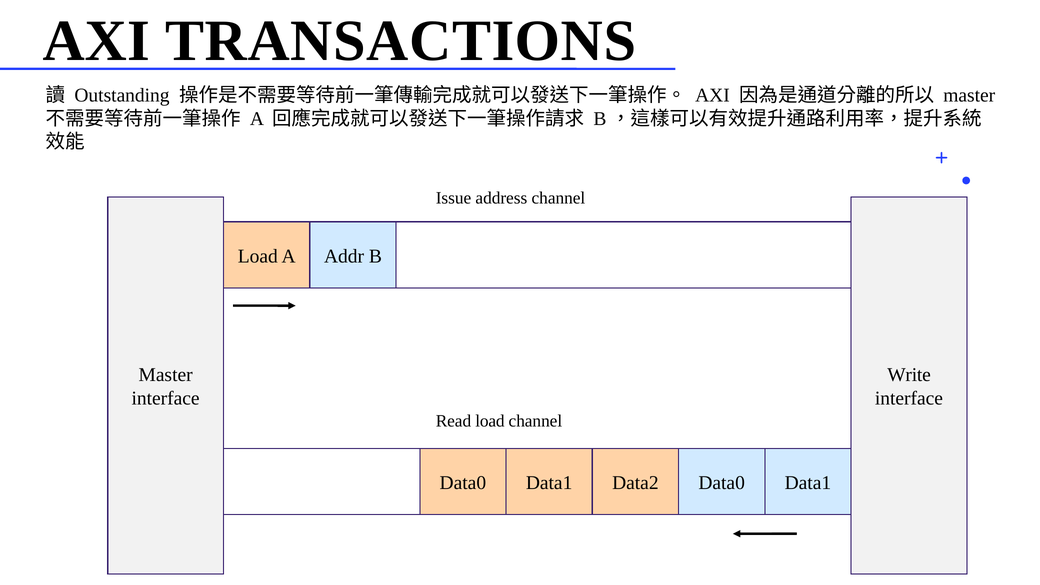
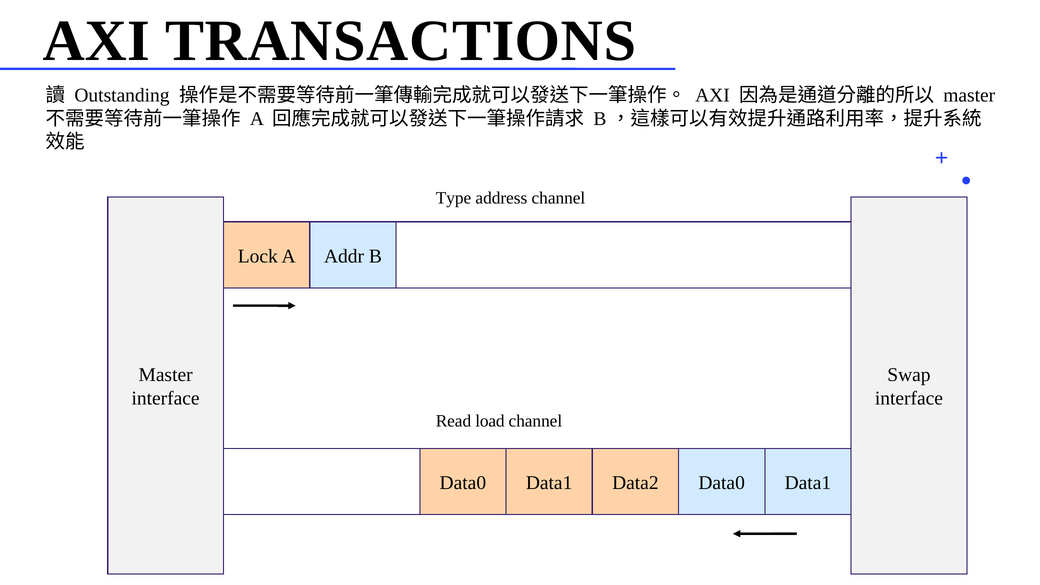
Issue: Issue -> Type (453, 198)
Load: Load -> Lock (258, 256)
Write: Write -> Swap (909, 375)
